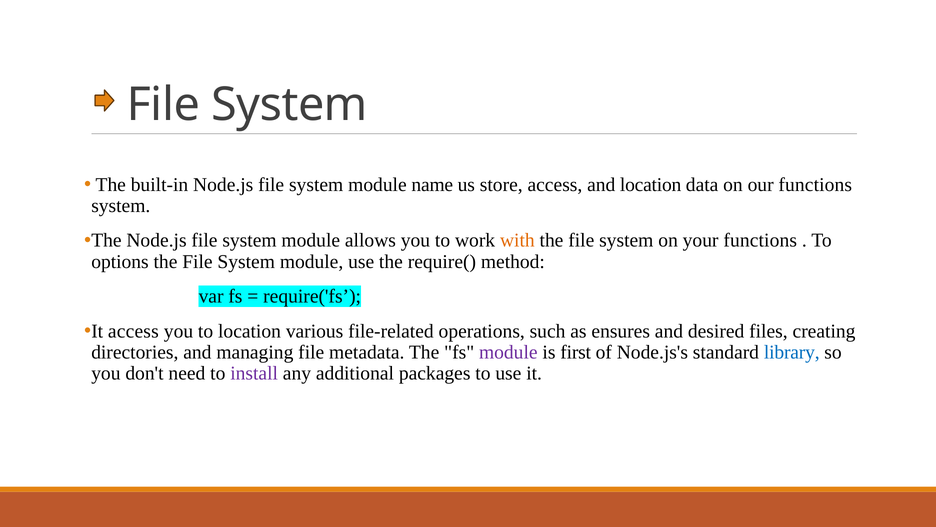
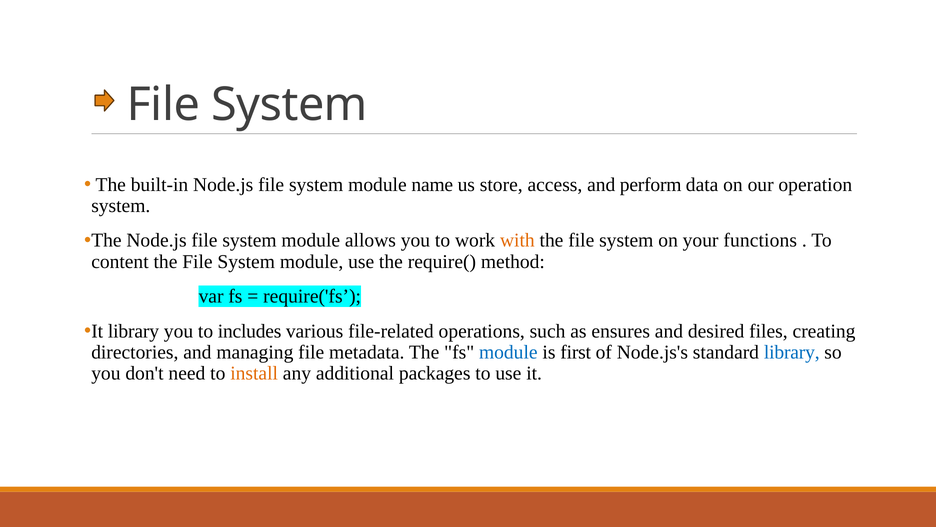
and location: location -> perform (651, 184)
our functions: functions -> operation (815, 184)
options: options -> content (120, 261)
It access: access -> library (134, 331)
to location: location -> includes (250, 331)
module colour: purple -> blue (508, 352)
install colour: purple -> orange (254, 373)
